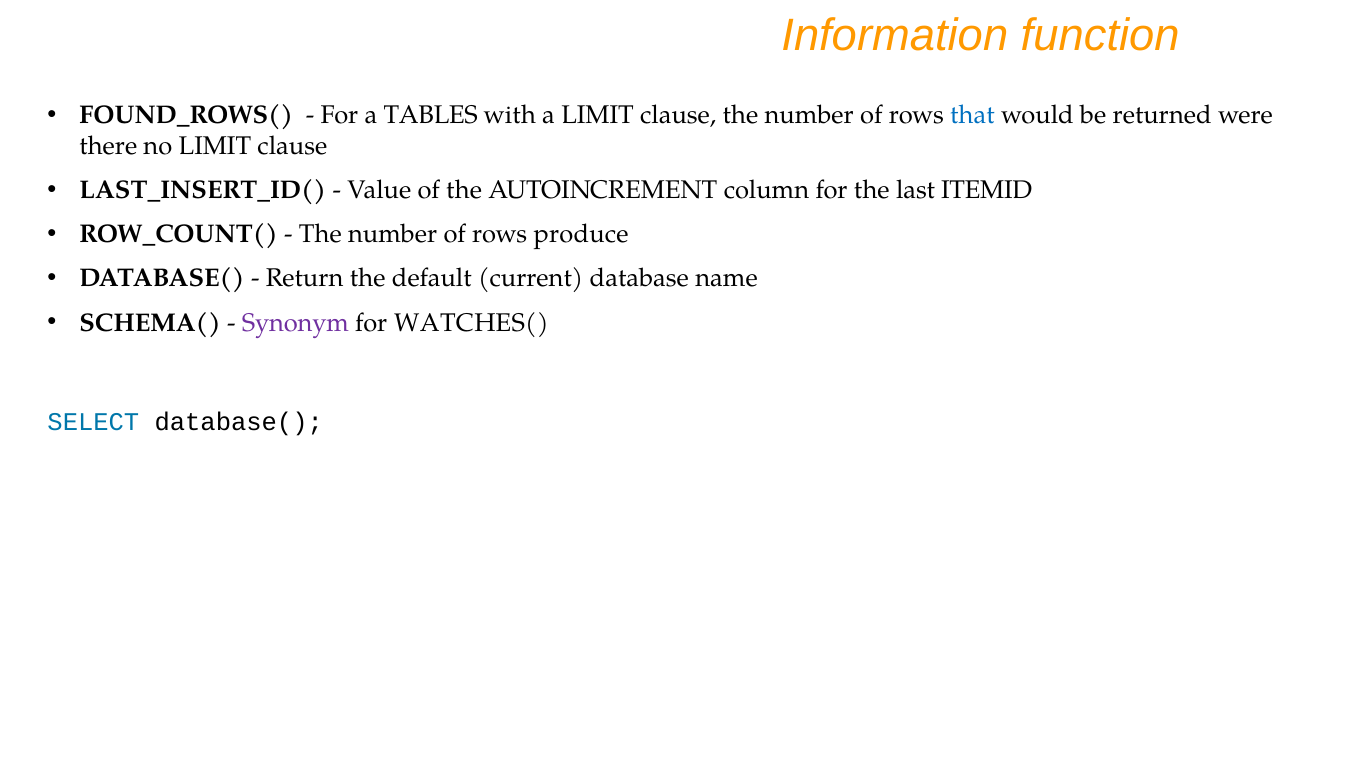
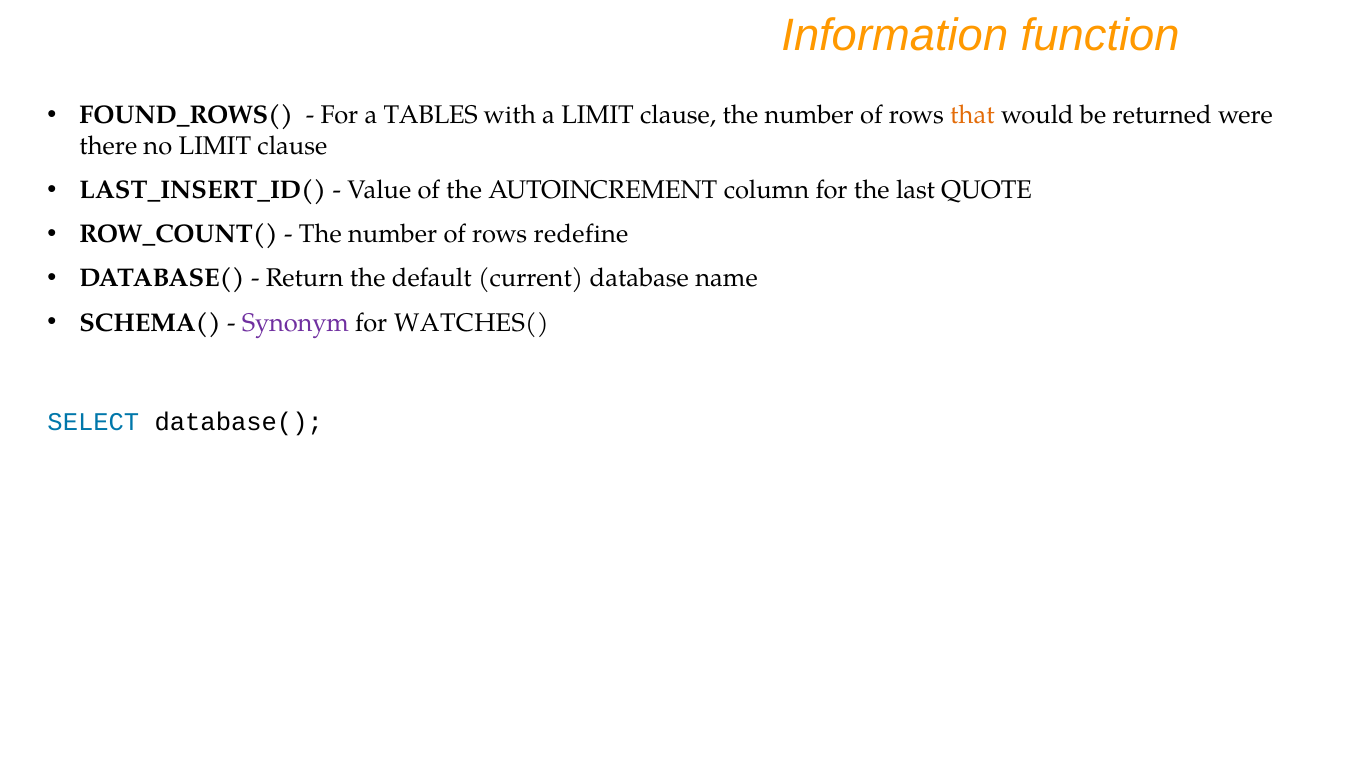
that colour: blue -> orange (972, 115)
ITEMID: ITEMID -> QUOTE (987, 190)
produce: produce -> redefine (581, 234)
